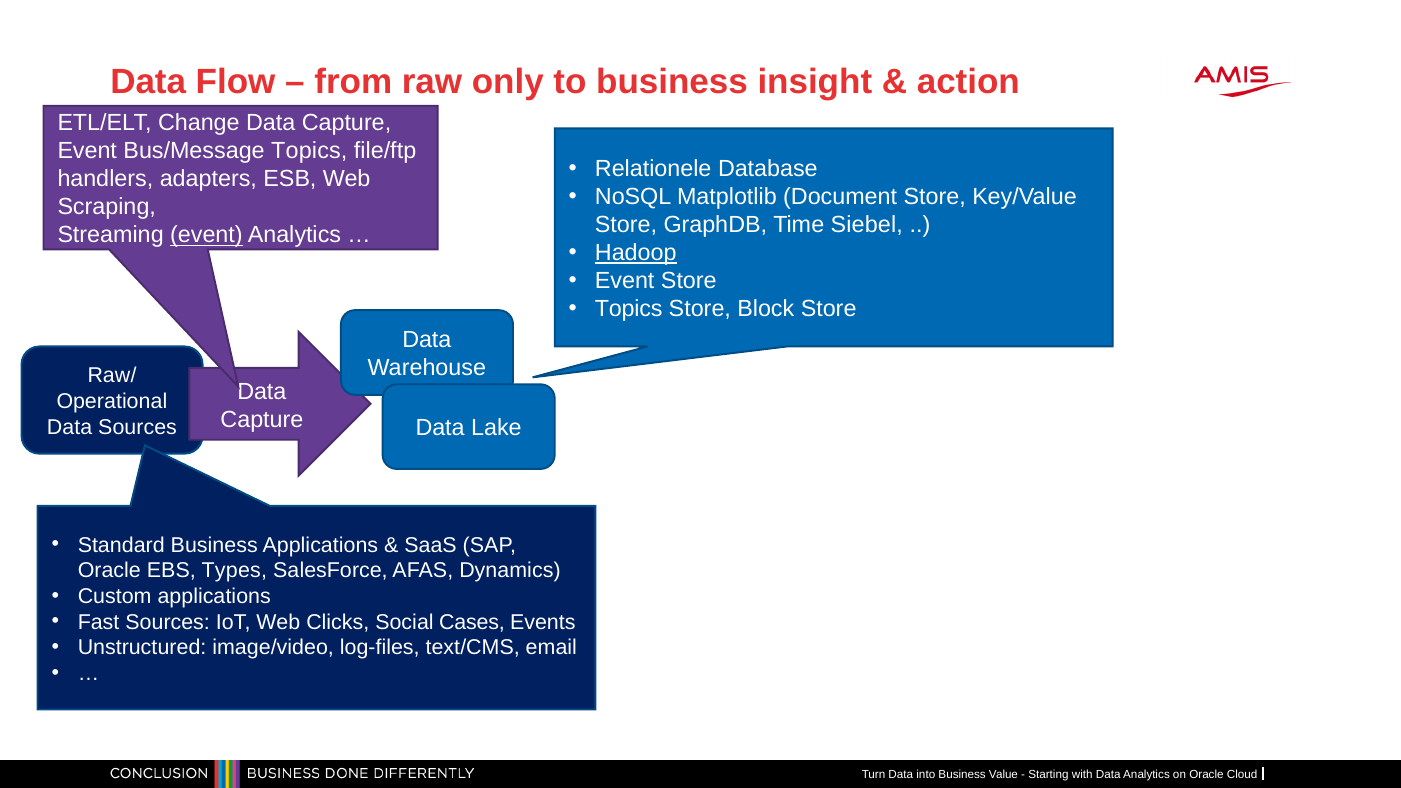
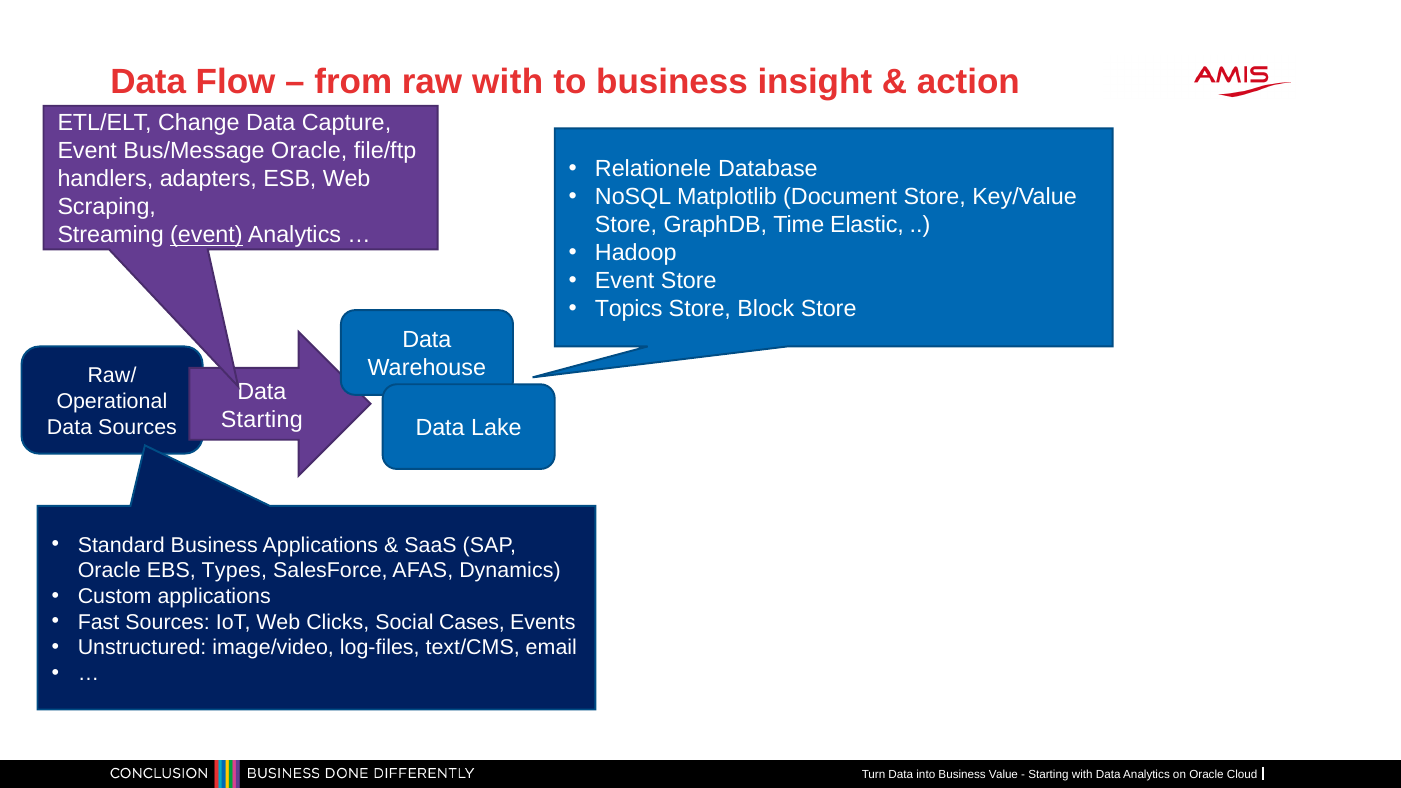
raw only: only -> with (508, 82)
Bus/Message Topics: Topics -> Oracle (309, 151)
Siebel: Siebel -> Elastic (867, 225)
Hadoop underline: present -> none (636, 253)
Capture: Capture -> Starting (262, 419)
